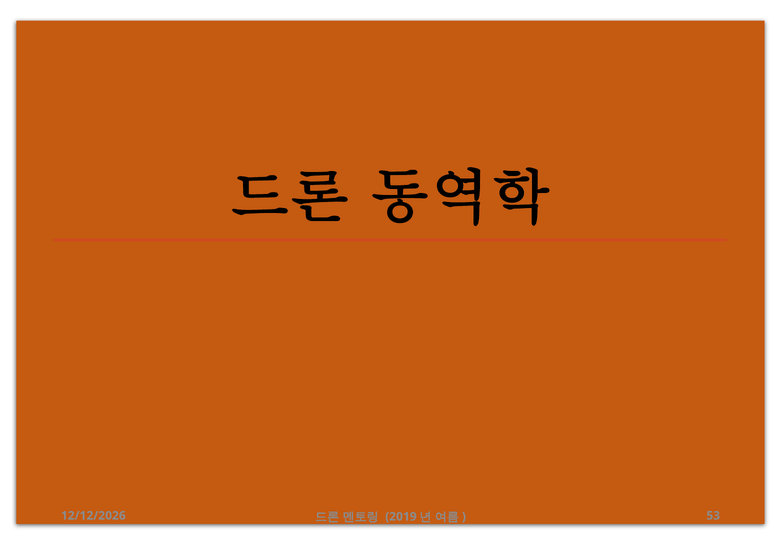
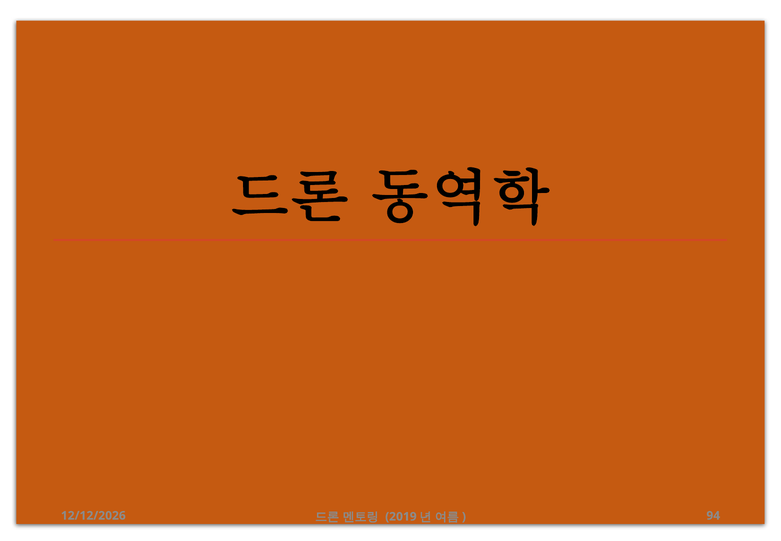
53: 53 -> 94 (713, 515)
